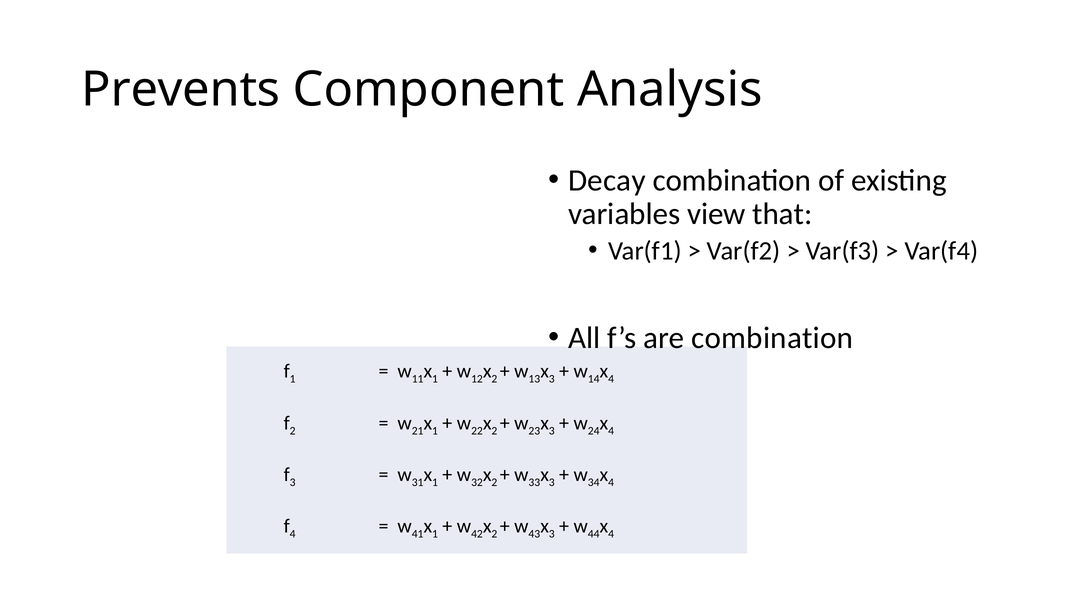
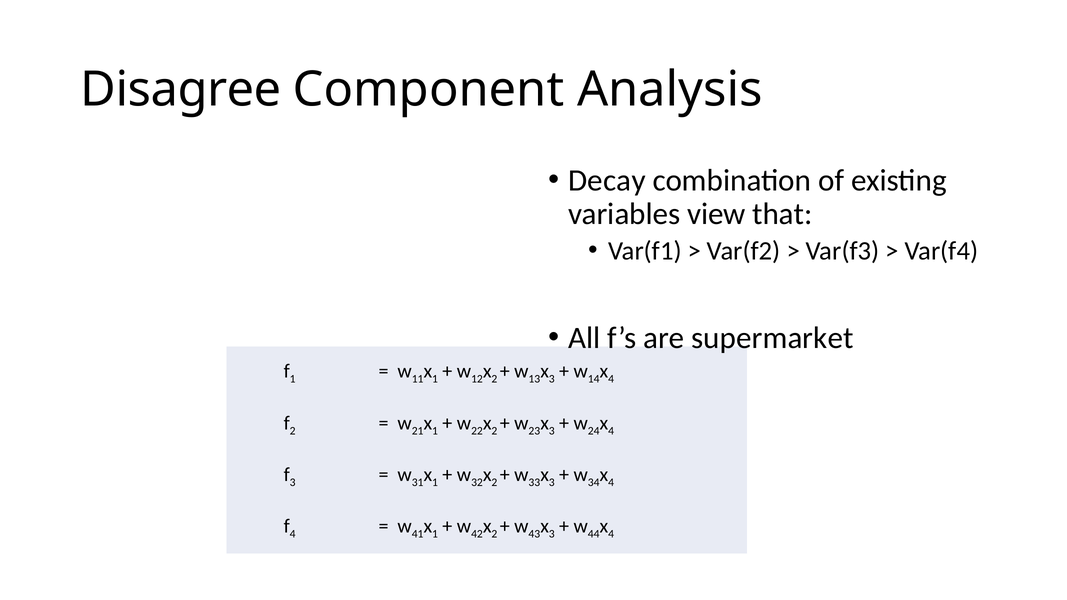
Prevents: Prevents -> Disagree (181, 90)
are combination: combination -> supermarket (772, 338)
